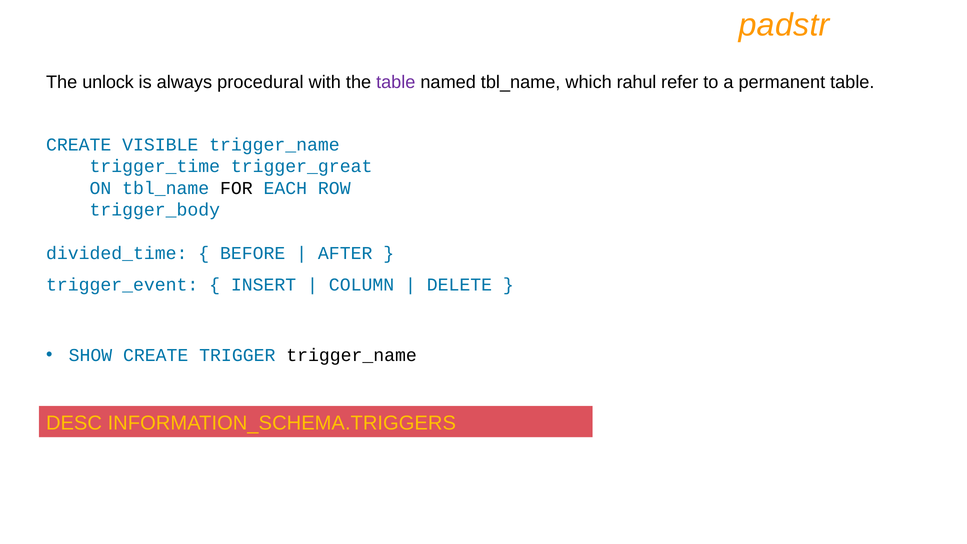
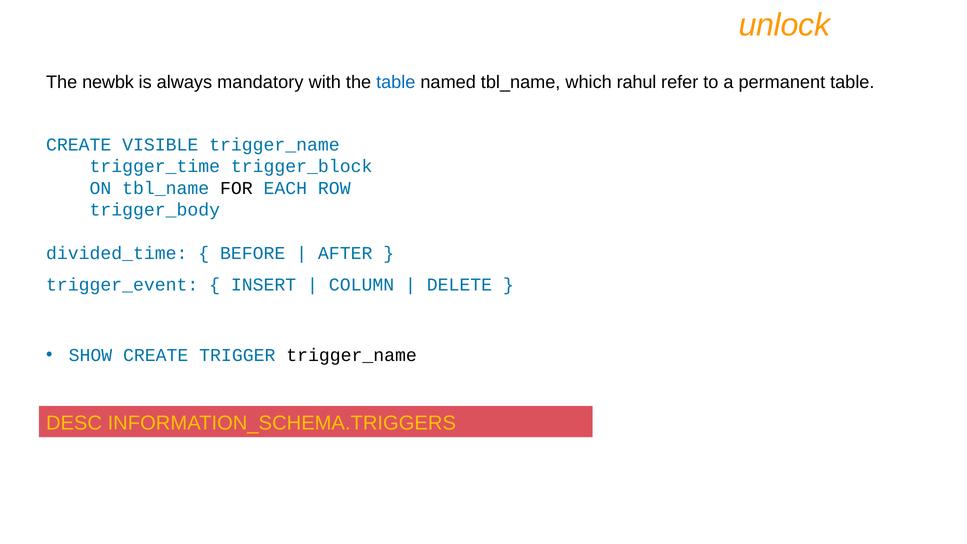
padstr: padstr -> unlock (784, 25)
unlock: unlock -> newbk (108, 82)
procedural: procedural -> mandatory (260, 82)
table colour: purple -> blue (396, 82)
trigger_great: trigger_great -> trigger_block (302, 166)
